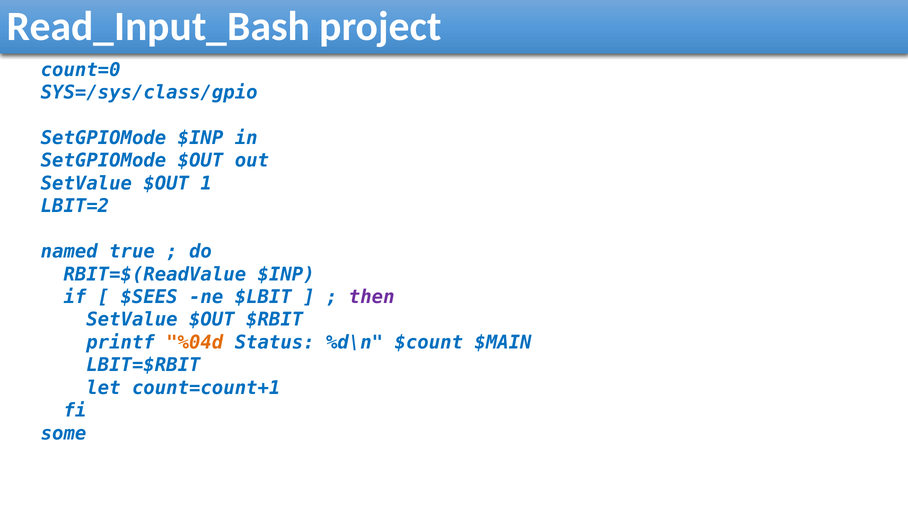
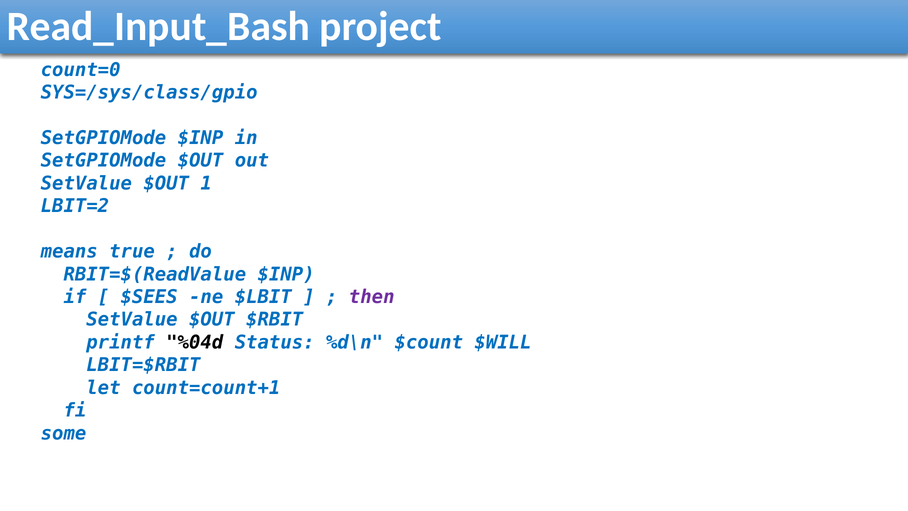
named: named -> means (69, 251)
%04d colour: orange -> black (195, 342)
$MAIN: $MAIN -> $WILL (503, 342)
